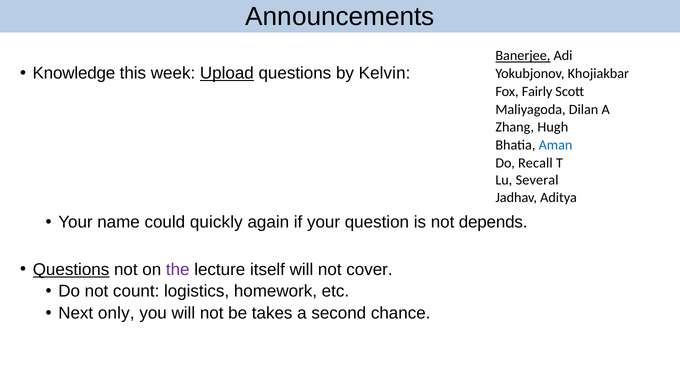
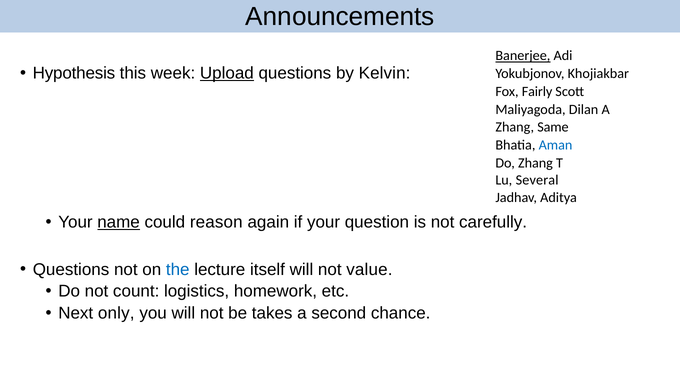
Knowledge: Knowledge -> Hypothesis (74, 73)
Hugh: Hugh -> Same (553, 127)
Do Recall: Recall -> Zhang (535, 163)
name underline: none -> present (119, 223)
quickly: quickly -> reason (216, 223)
depends: depends -> carefully (493, 223)
Questions underline: present -> none (71, 270)
the colour: purple -> blue (178, 270)
cover: cover -> value (369, 270)
